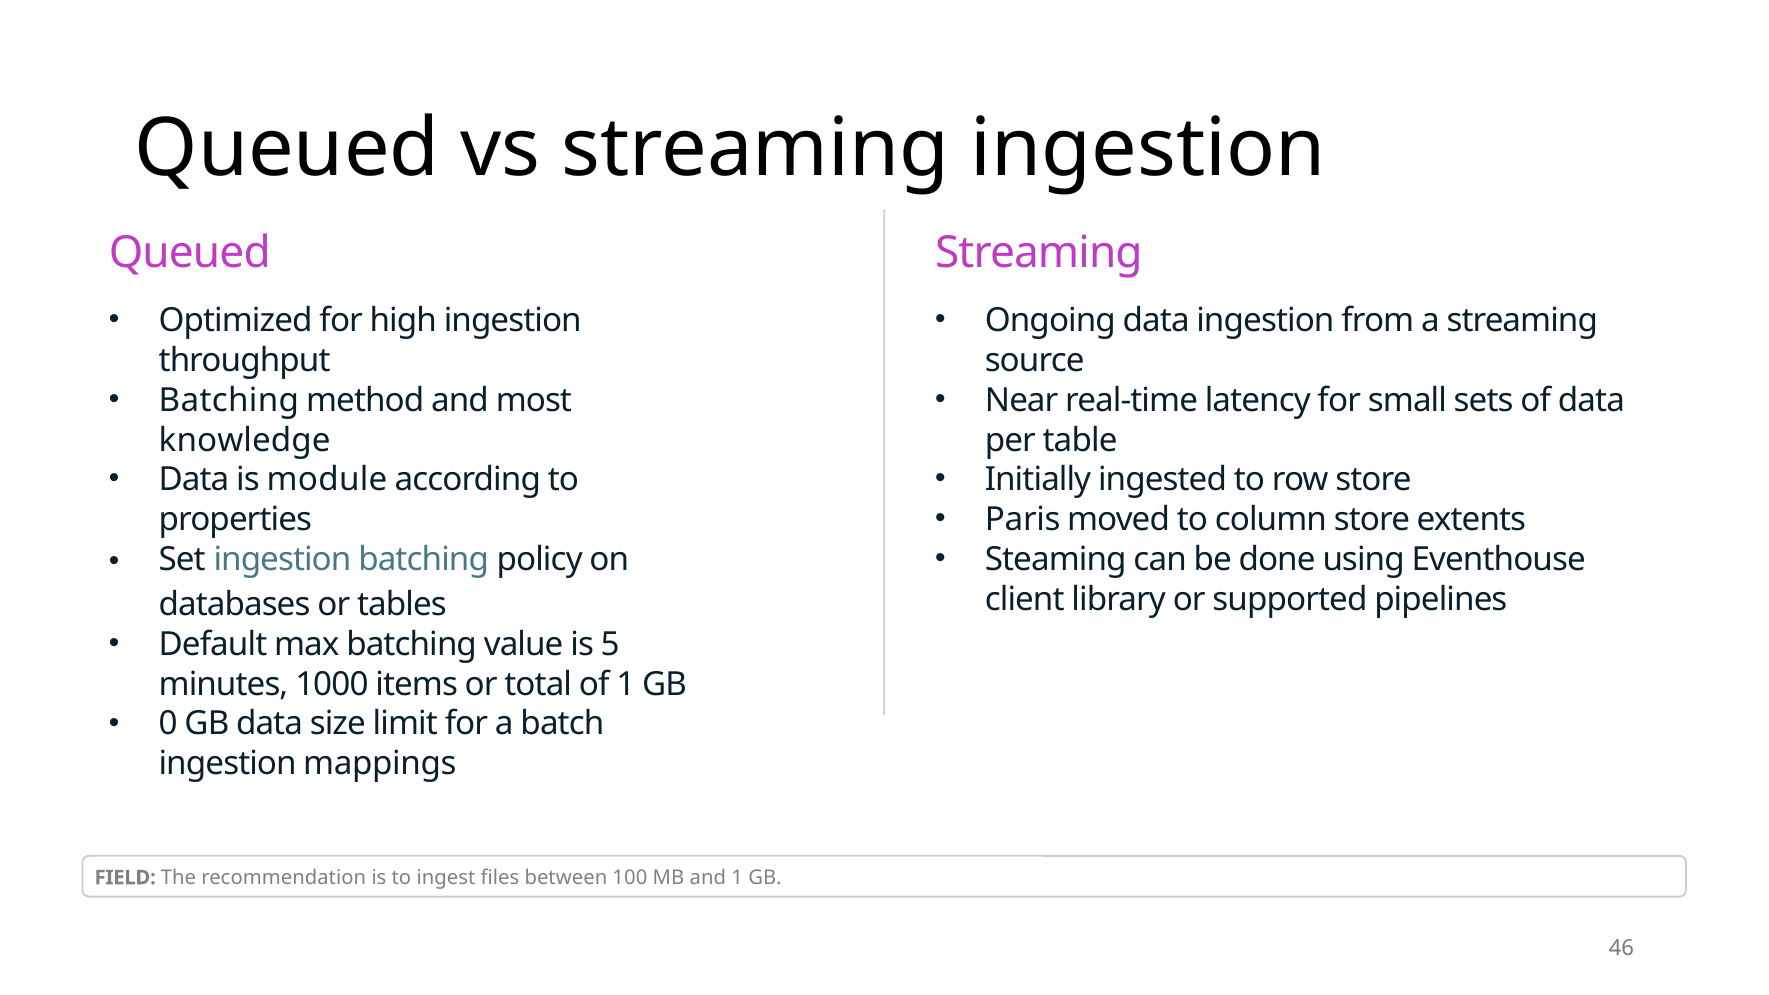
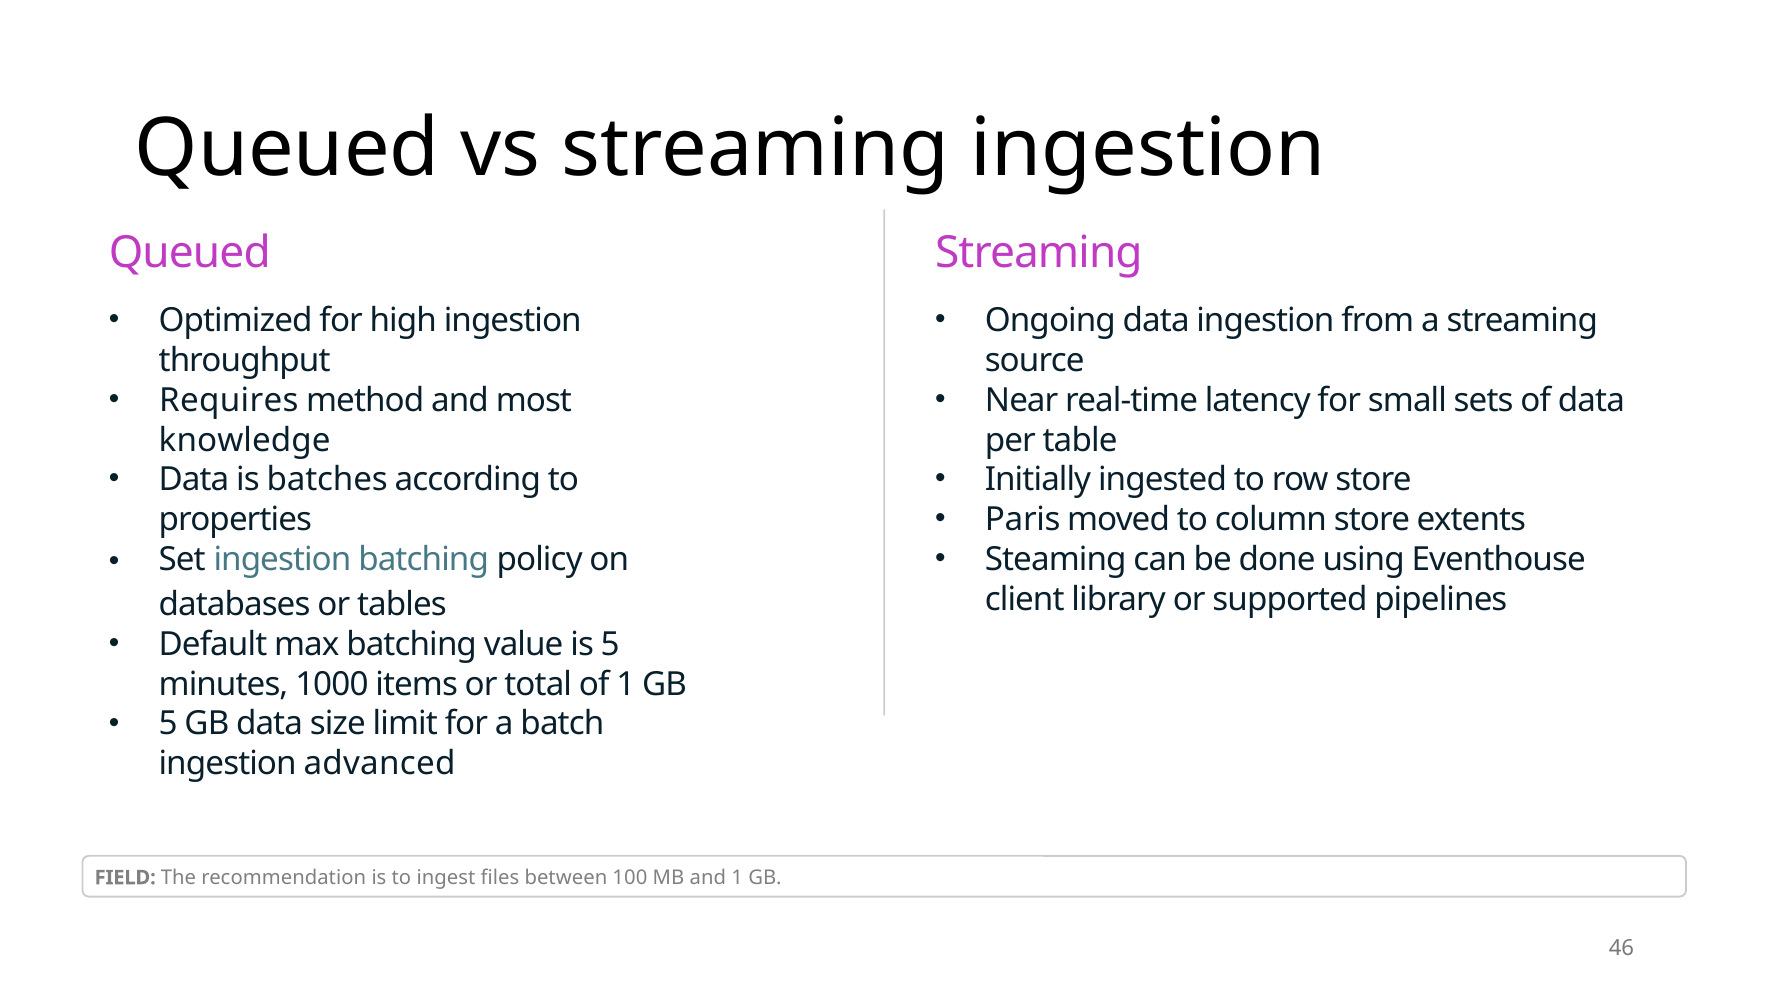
Batching: Batching -> Requires (229, 400)
module: module -> batches (327, 480)
0: 0 -> 5 (168, 724)
mappings: mappings -> advanced (379, 764)
